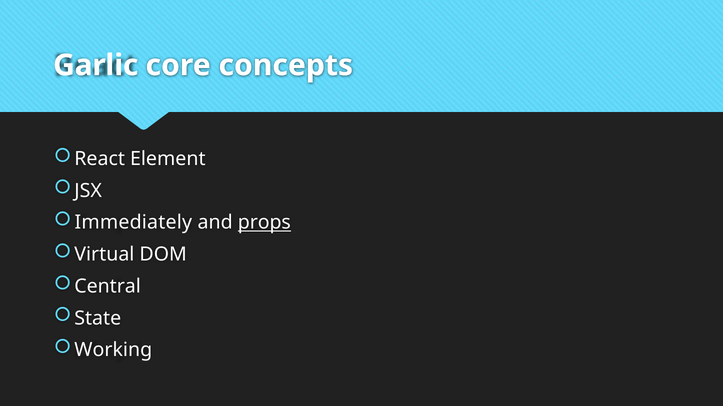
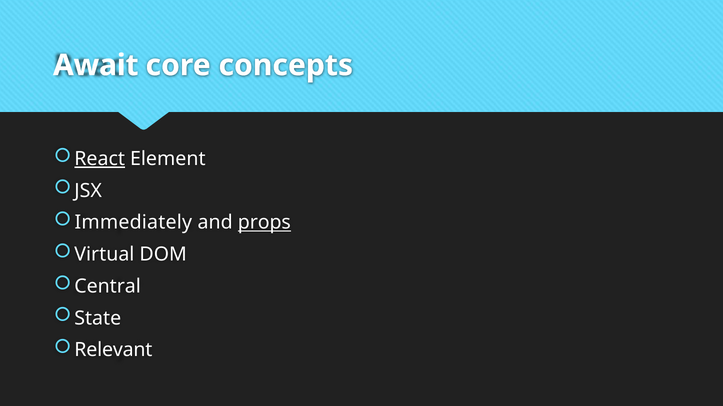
Garlic: Garlic -> Await (96, 65)
React underline: none -> present (100, 159)
Working: Working -> Relevant (113, 351)
